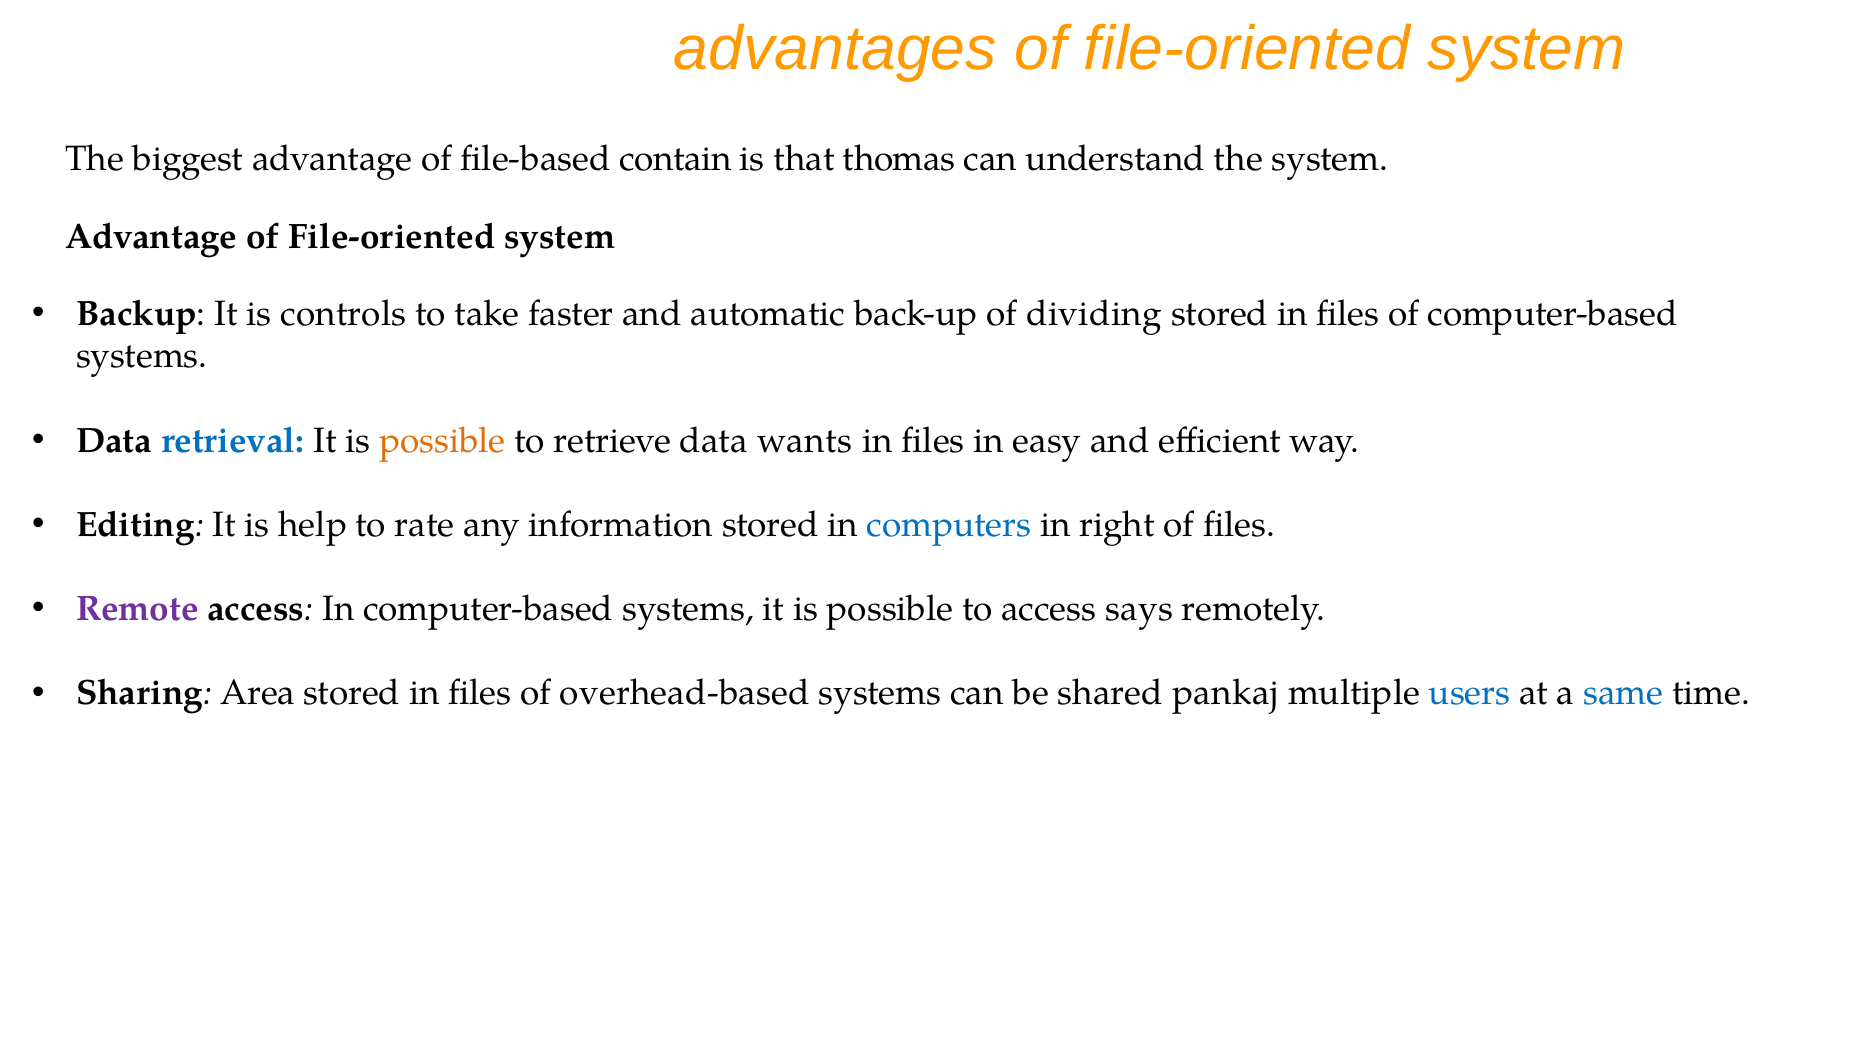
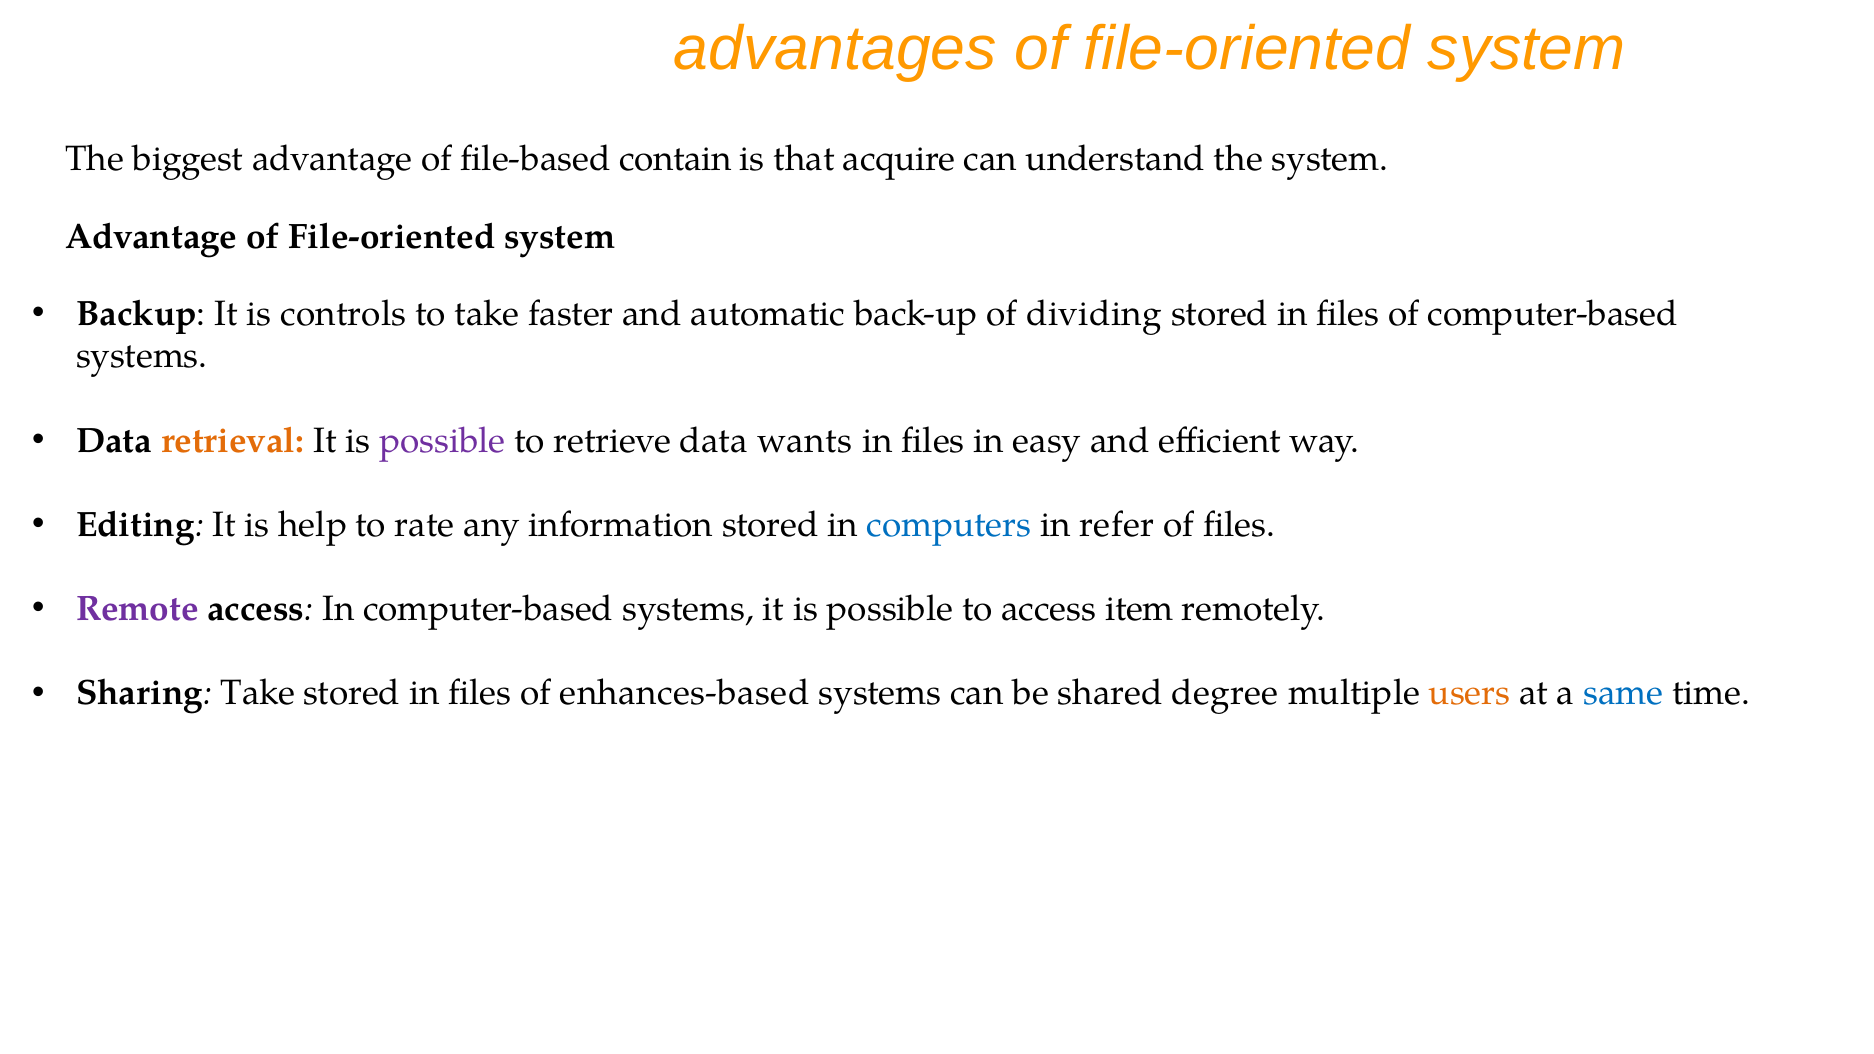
thomas: thomas -> acquire (899, 159)
retrieval colour: blue -> orange (233, 440)
possible colour: orange -> purple (442, 440)
right: right -> refer (1117, 525)
says: says -> item (1139, 609)
Sharing Area: Area -> Take (258, 693)
overhead-based: overhead-based -> enhances-based (685, 693)
pankaj: pankaj -> degree (1225, 693)
users colour: blue -> orange (1470, 693)
